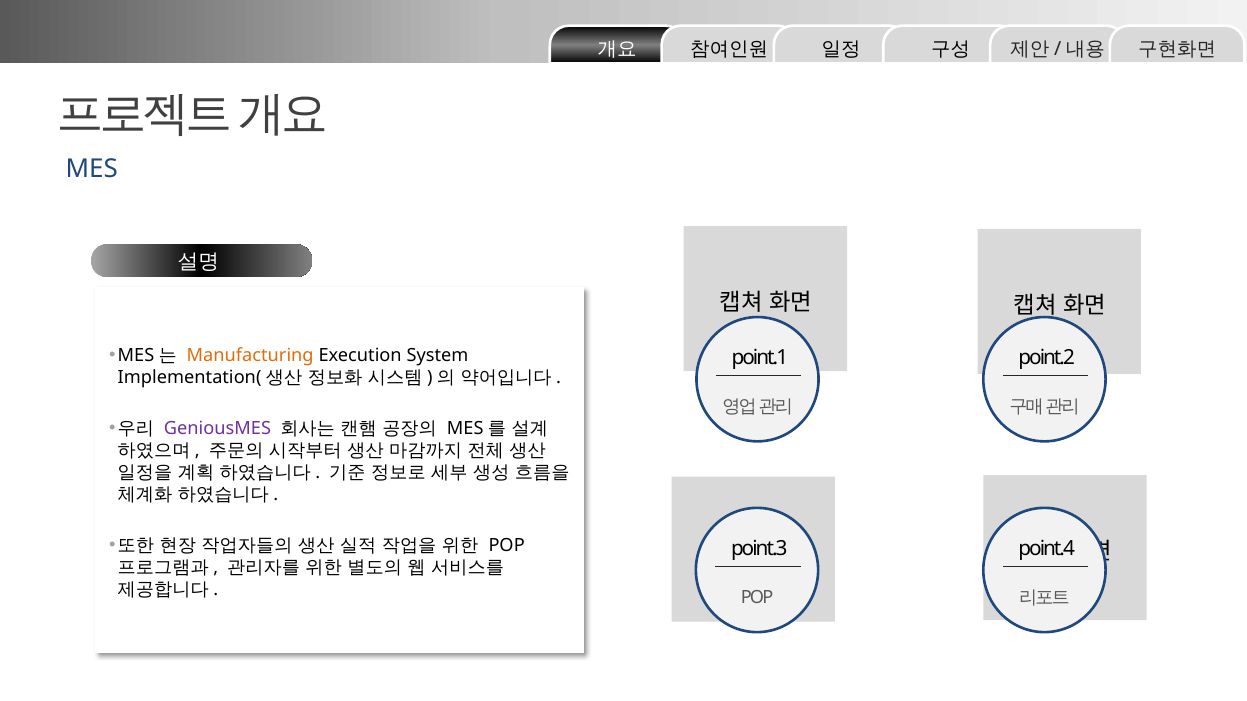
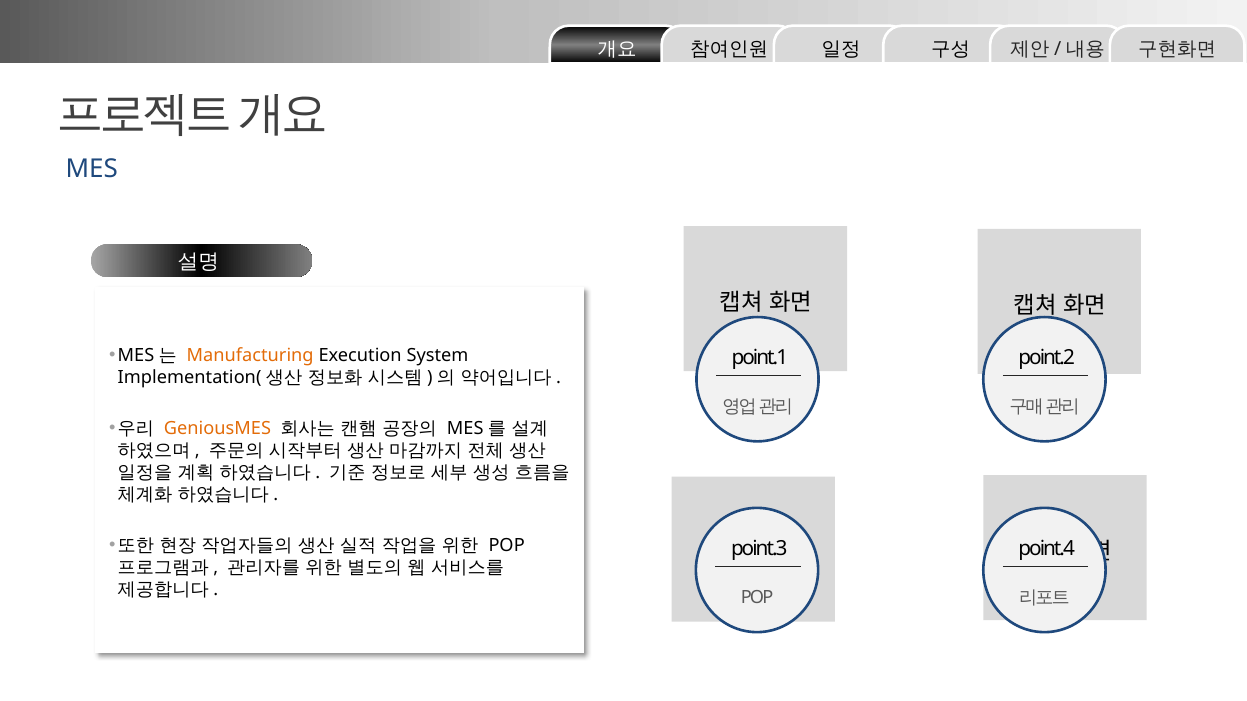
GeniousMES colour: purple -> orange (217, 429)
